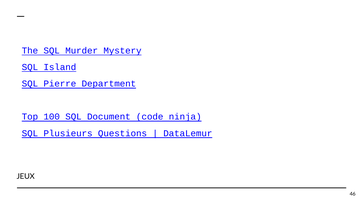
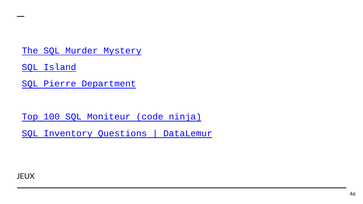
Document: Document -> Moniteur (109, 117)
Plusieurs: Plusieurs -> Inventory (68, 133)
